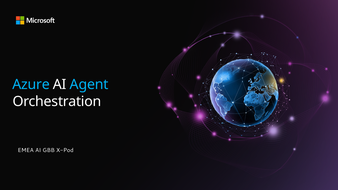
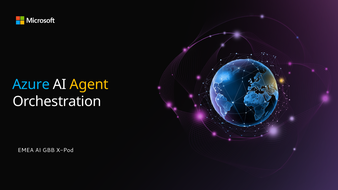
Agent colour: light blue -> yellow (89, 85)
